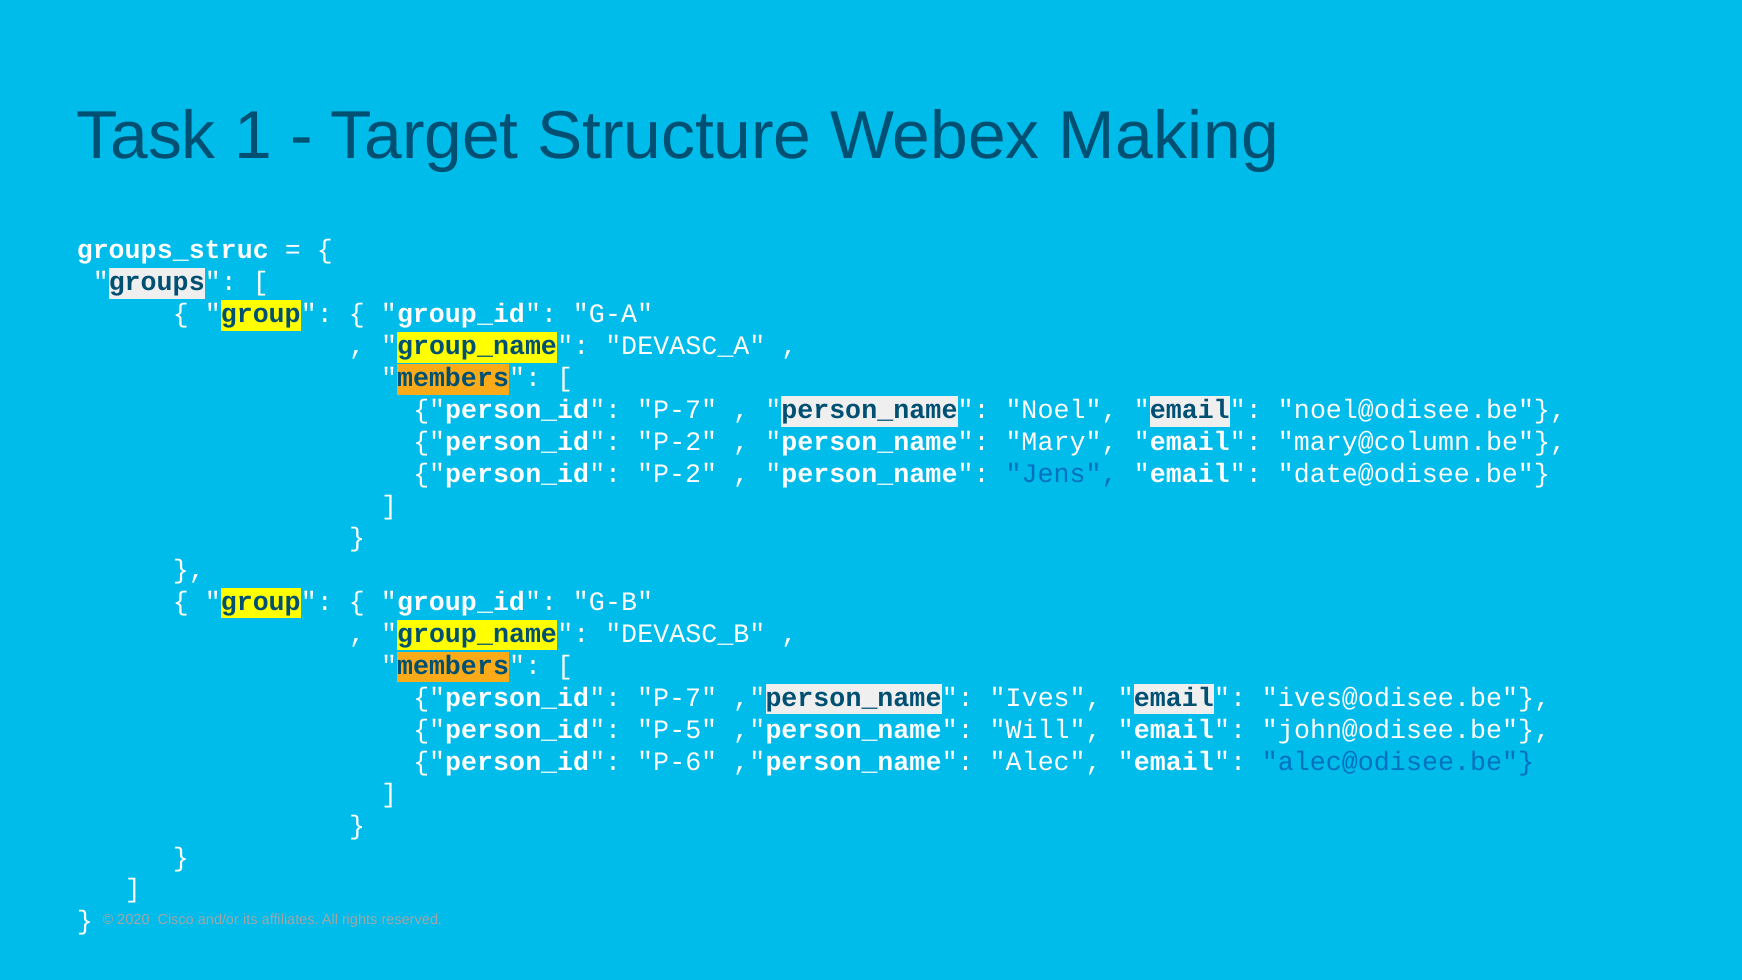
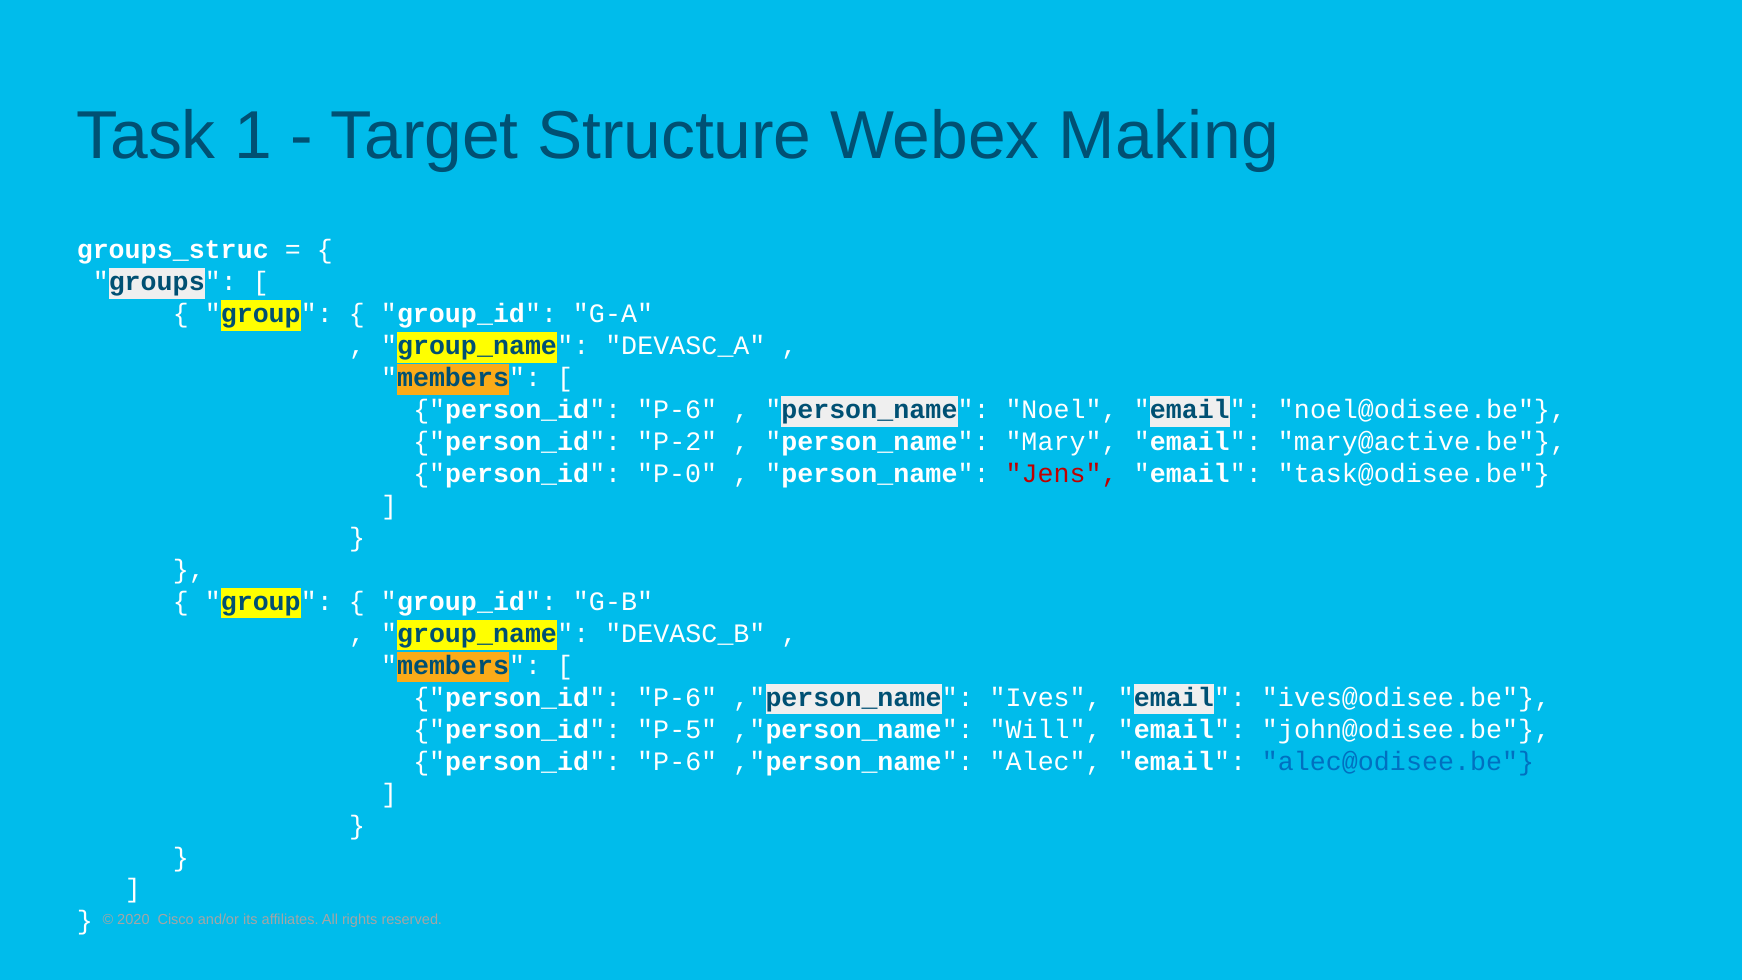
P-7: P-7 -> P-6 (677, 410)
mary@column.be: mary@column.be -> mary@active.be (1422, 442)
P-2: P-2 -> P-0 (677, 474)
Jens colour: blue -> red (1062, 474)
date@odisee.be: date@odisee.be -> task@odisee.be (1414, 474)
P-7: P-7 -> P-6 (677, 697)
